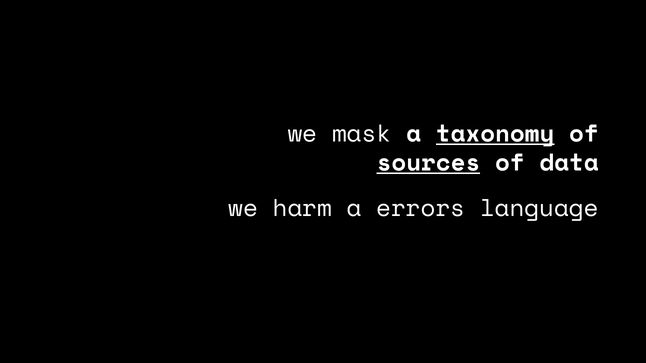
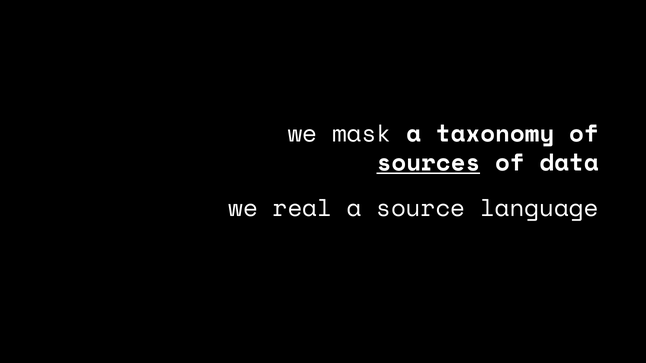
taxonomy underline: present -> none (495, 134)
harm: harm -> real (302, 208)
errors: errors -> source (421, 208)
